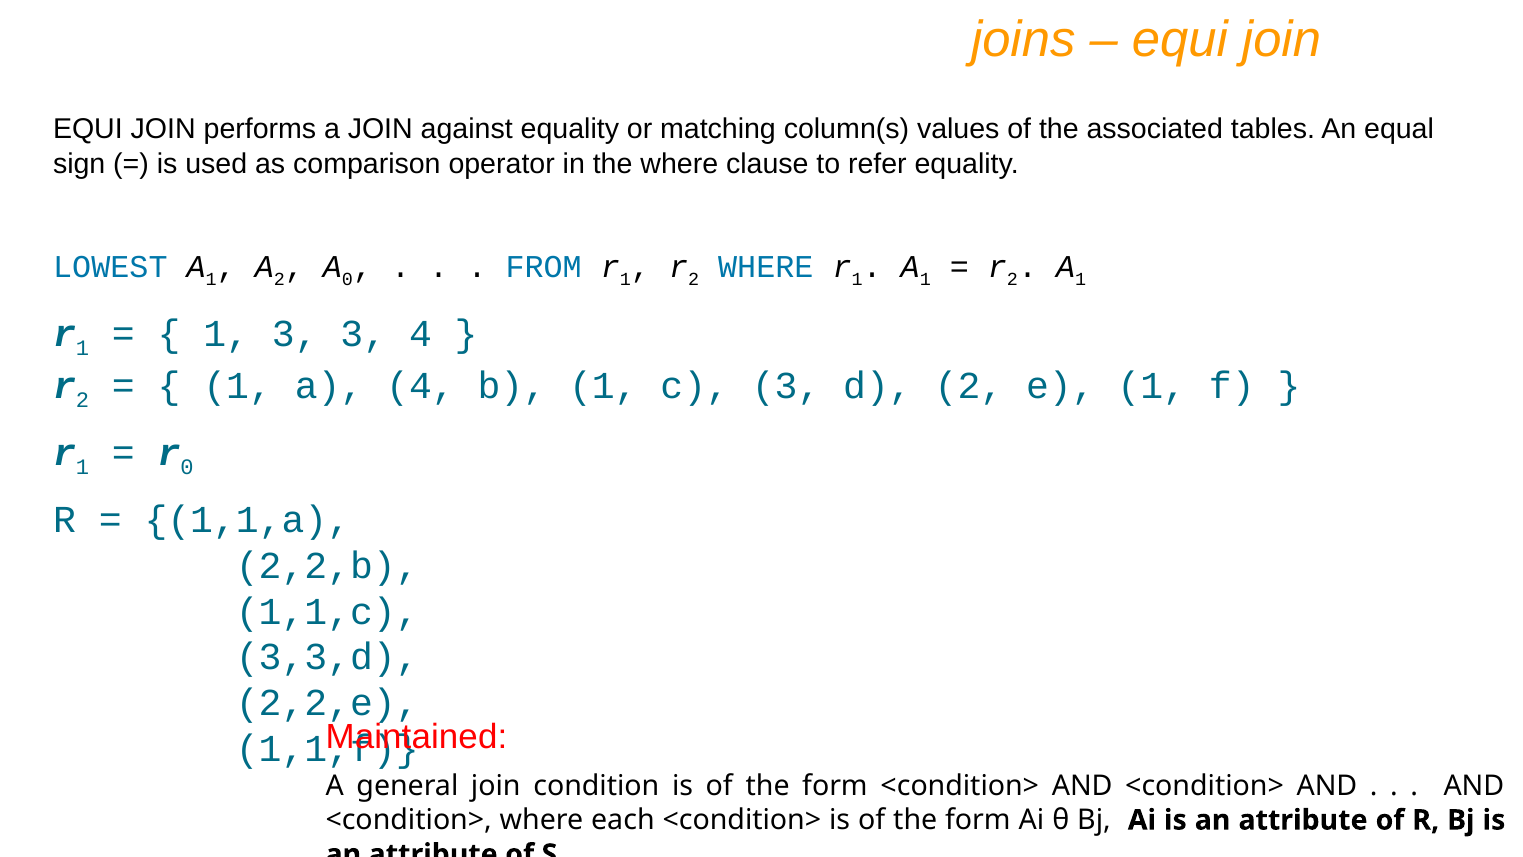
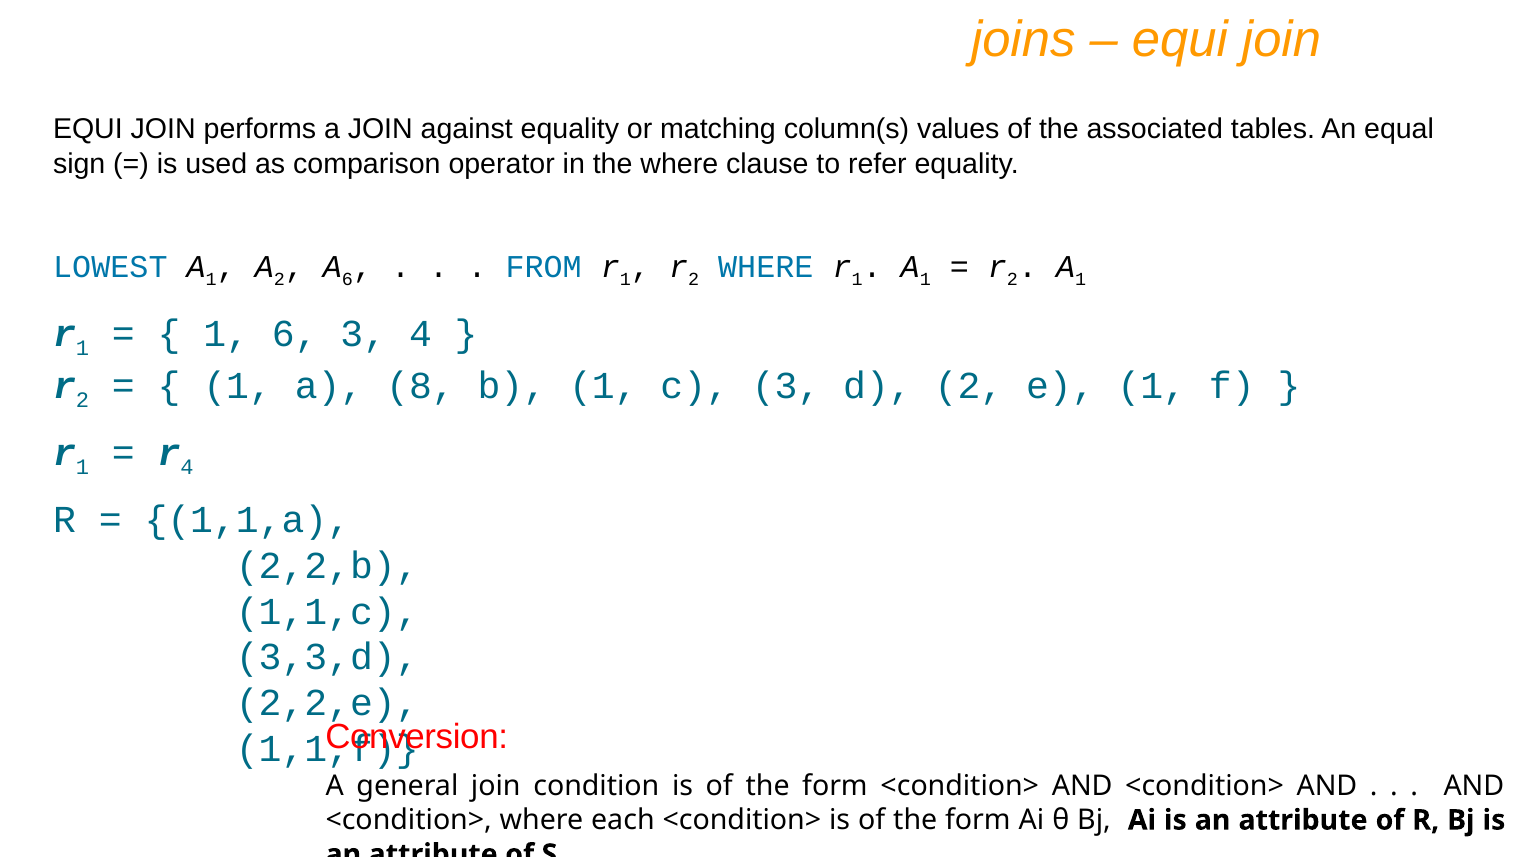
A 0: 0 -> 6 (347, 280)
1 3: 3 -> 6 (295, 334)
a 4: 4 -> 8 (420, 386)
r 0: 0 -> 4 (187, 467)
Maintained: Maintained -> Conversion (417, 737)
